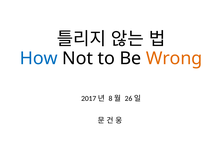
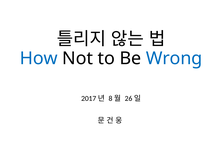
Wrong colour: orange -> blue (174, 59)
